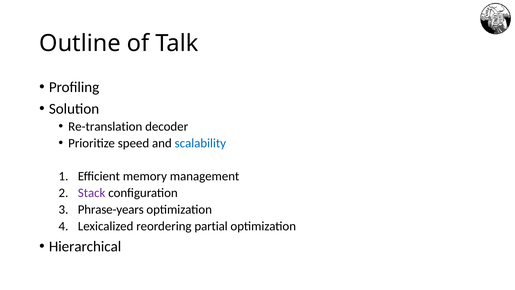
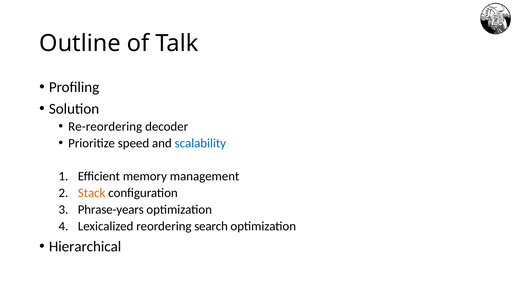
Re-translation: Re-translation -> Re-reordering (105, 126)
Stack colour: purple -> orange (92, 193)
partial: partial -> search (211, 226)
